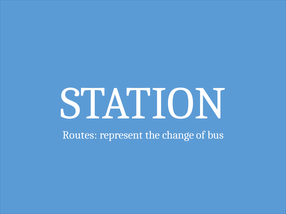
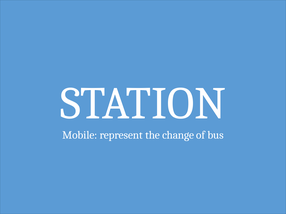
Routes: Routes -> Mobile (80, 135)
